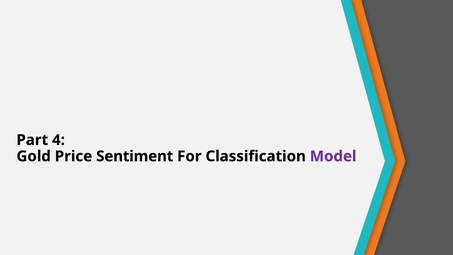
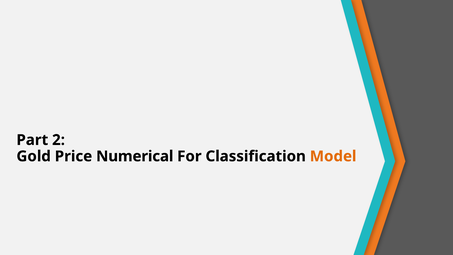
4: 4 -> 2 (59, 140)
Sentiment: Sentiment -> Numerical (135, 156)
Model colour: purple -> orange (333, 156)
